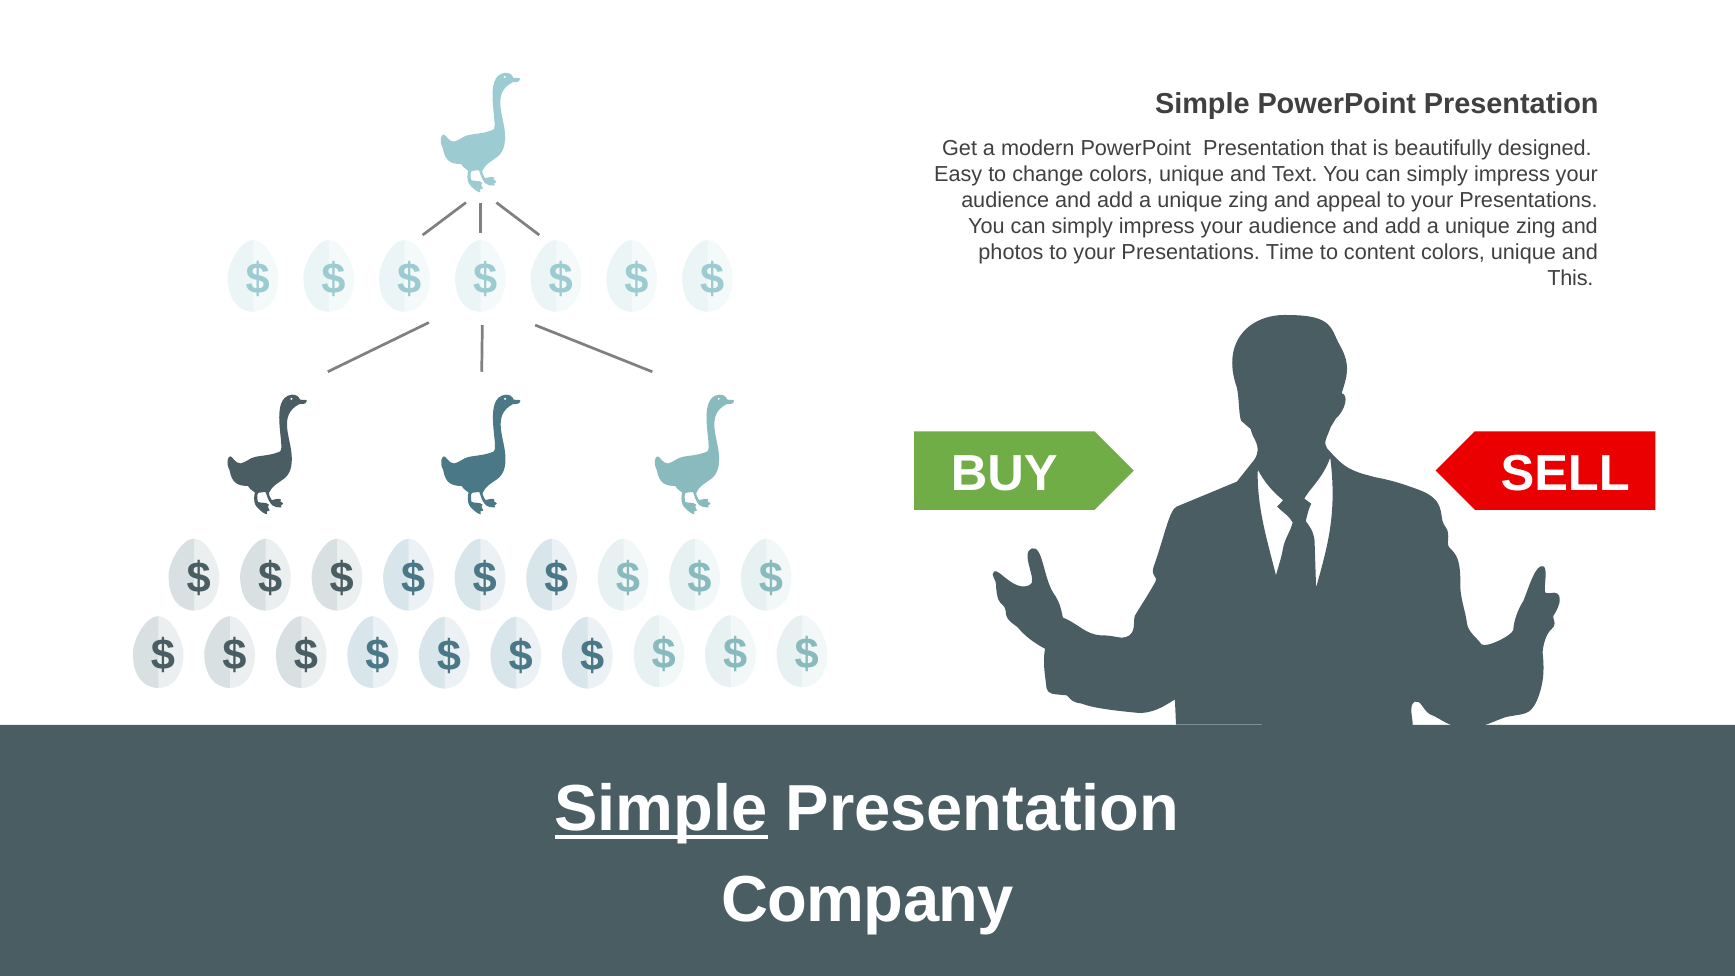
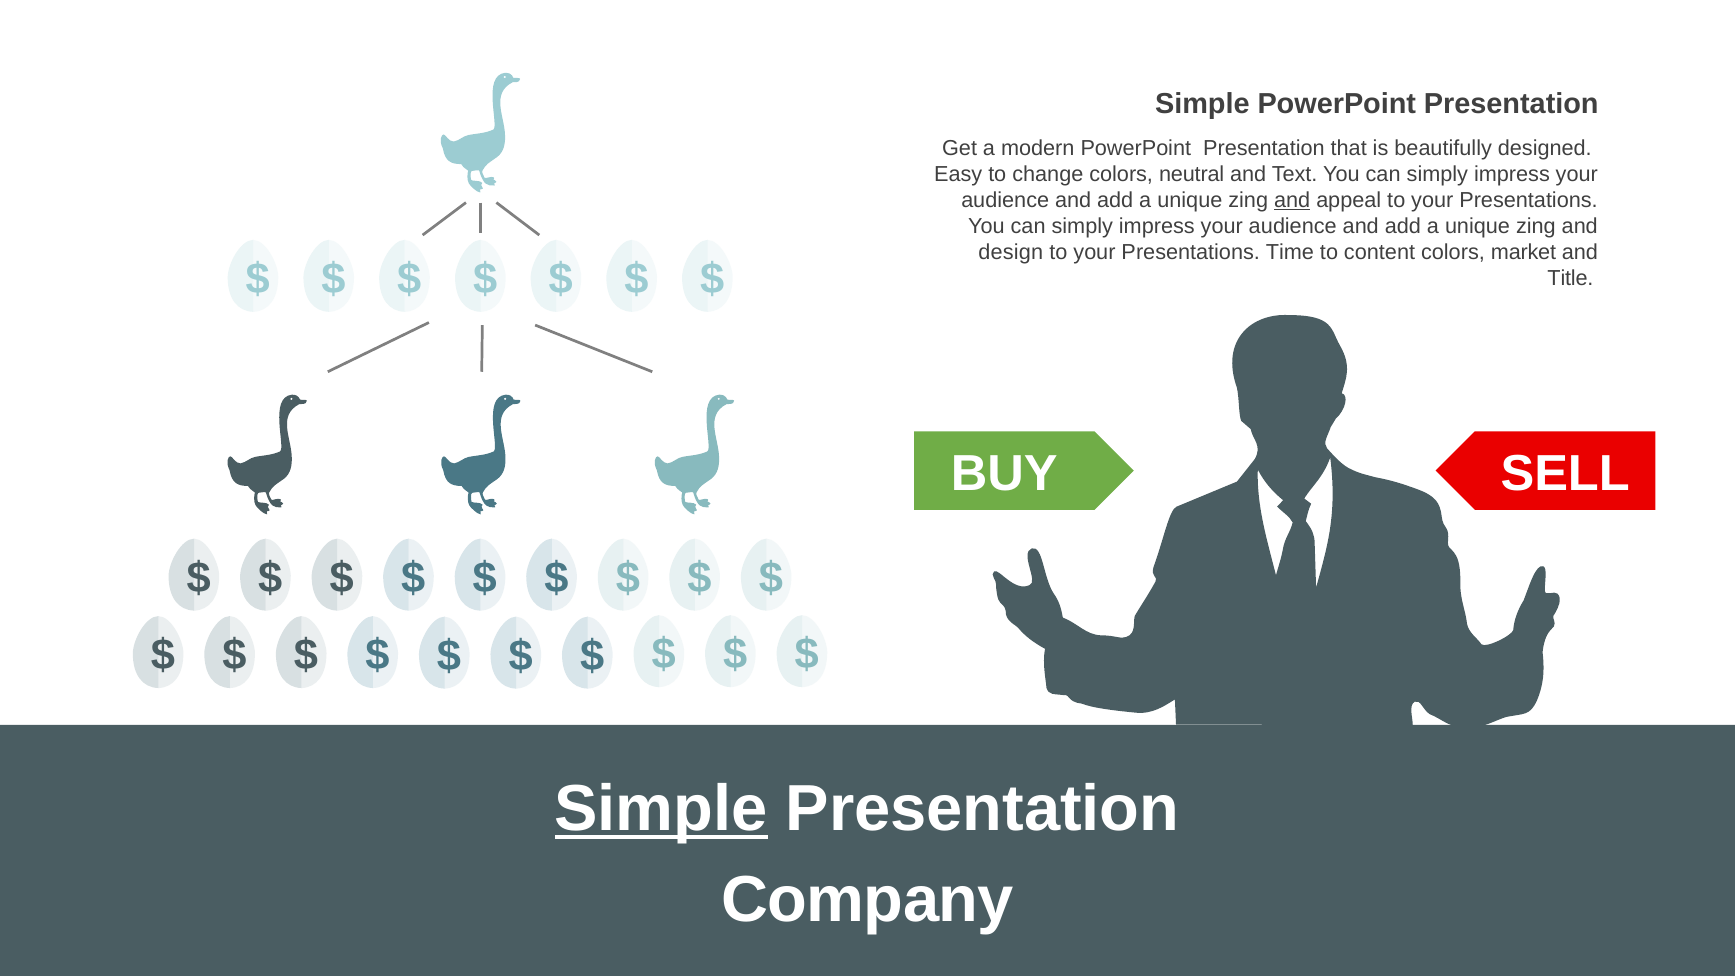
change colors unique: unique -> neutral (1192, 174)
and underline: none -> present (1292, 200)
photos: photos -> design (1011, 252)
unique: unique -> market (1524, 252)
This: This -> Title (1570, 278)
